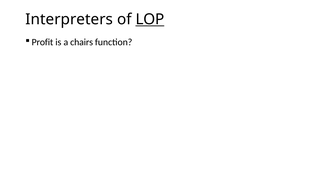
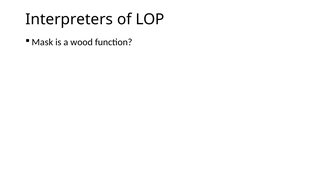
LOP underline: present -> none (150, 19)
Profit: Profit -> Mask (42, 42)
chairs: chairs -> wood (82, 42)
